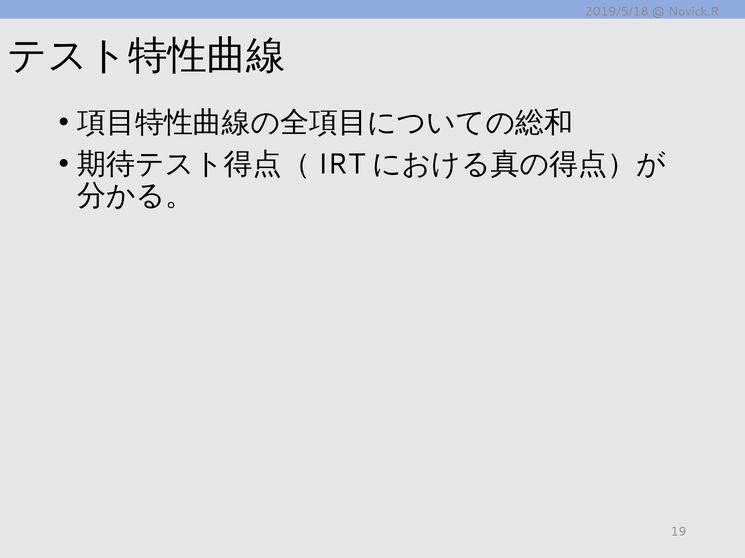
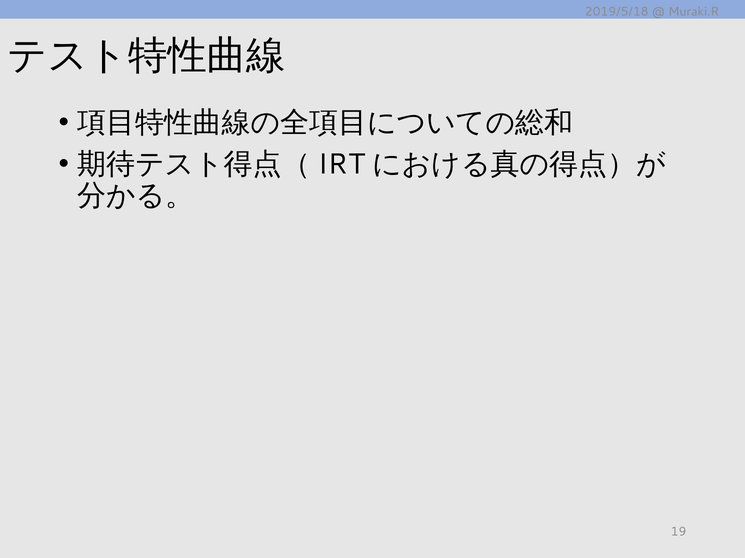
Novick.R: Novick.R -> Muraki.R (694, 12)
